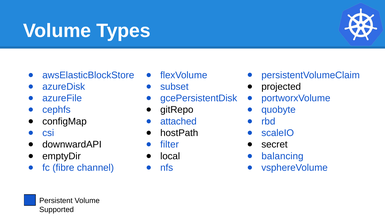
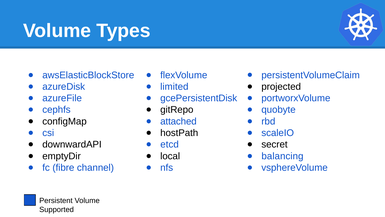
subset: subset -> limited (174, 86)
filter: filter -> etcd (170, 144)
